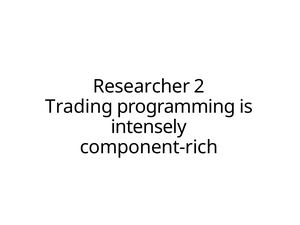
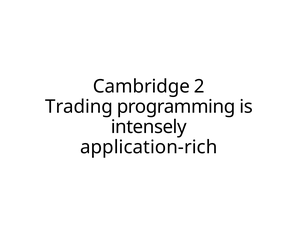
Researcher: Researcher -> Cambridge (141, 86)
component-rich: component-rich -> application-rich (149, 147)
